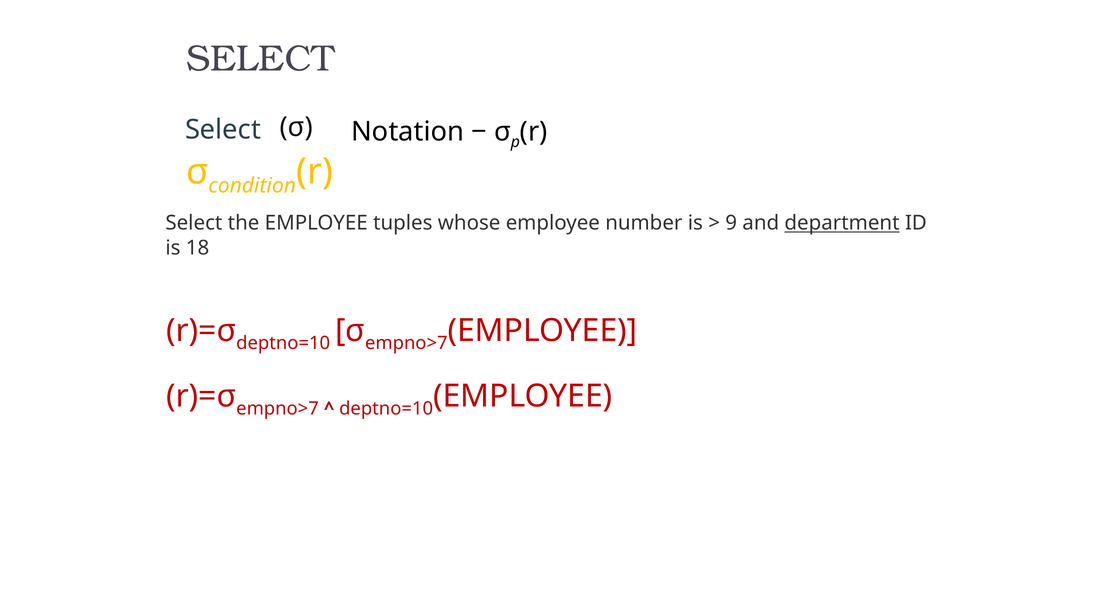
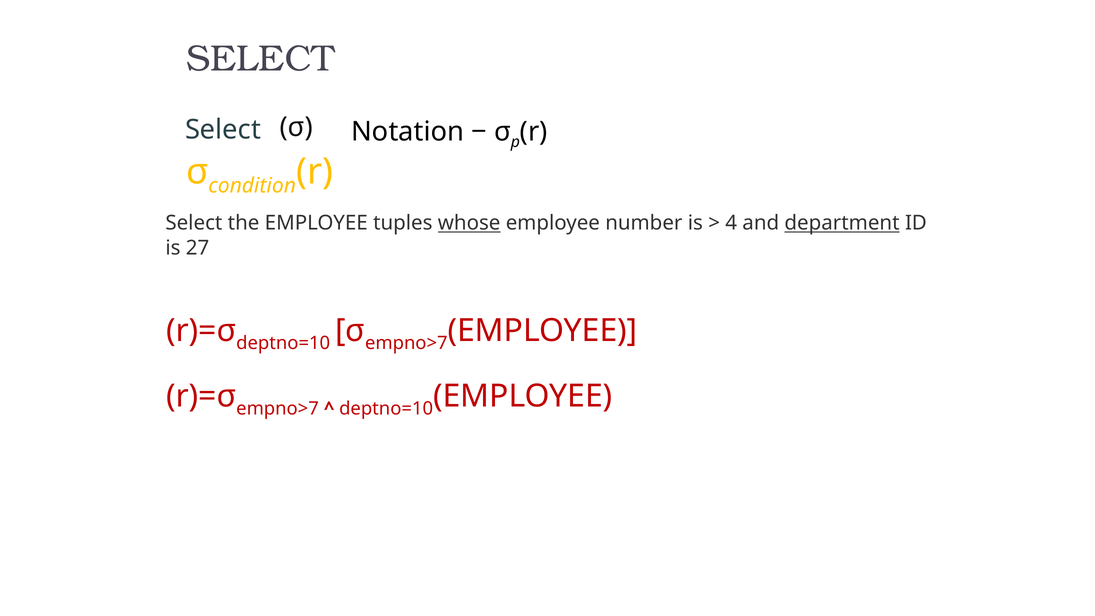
whose underline: none -> present (469, 223)
9: 9 -> 4 (731, 223)
18: 18 -> 27 (198, 248)
